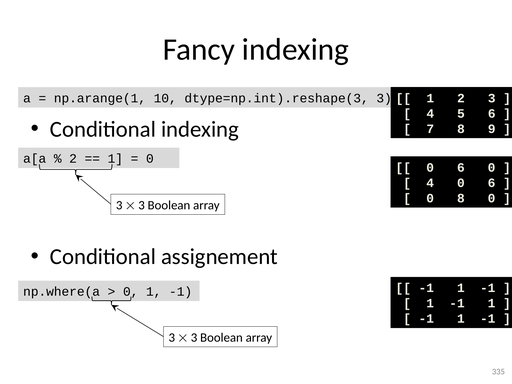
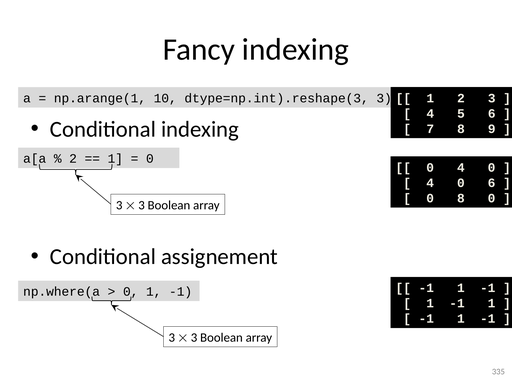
6: 6 -> 4 (461, 167)
